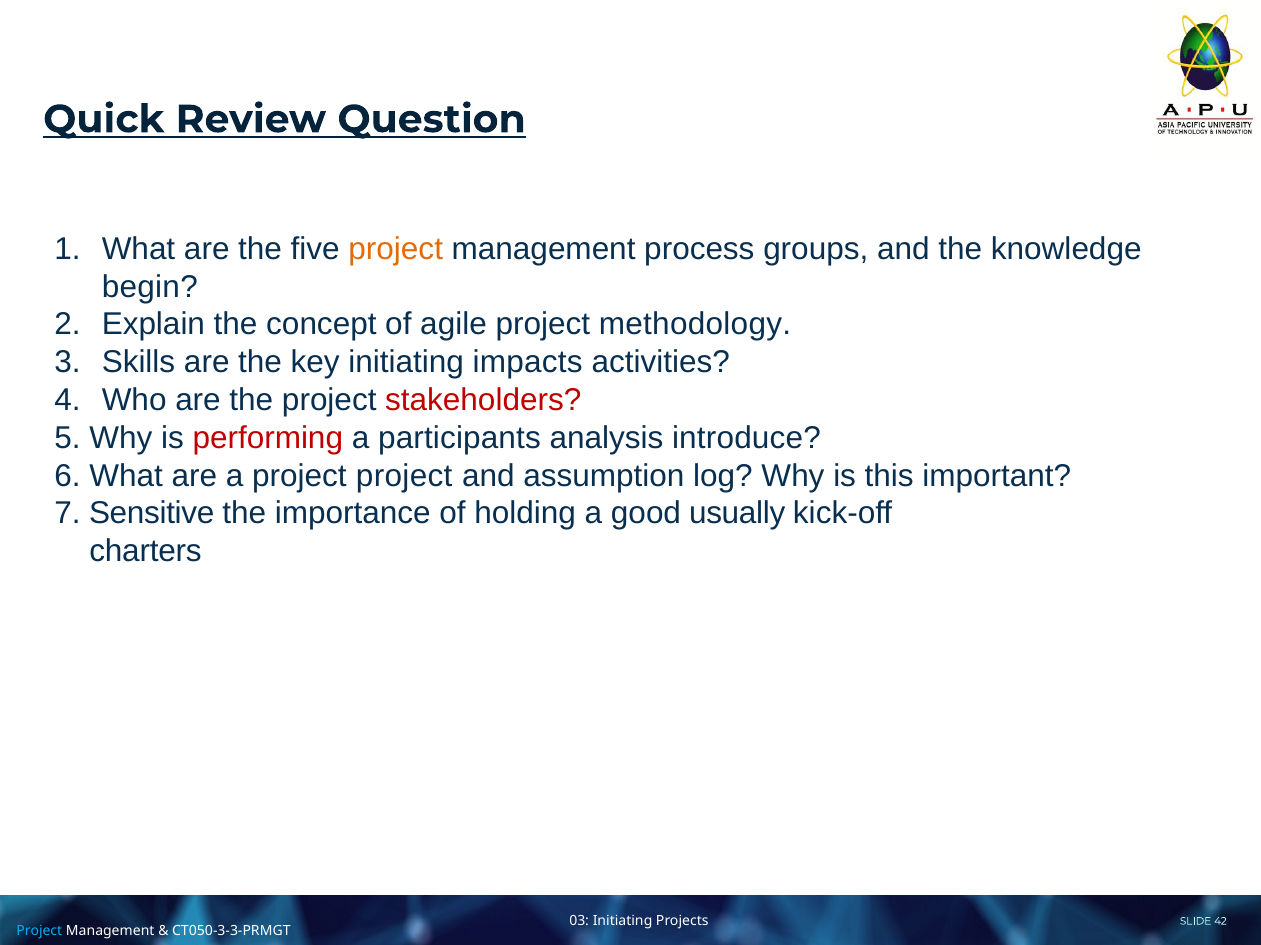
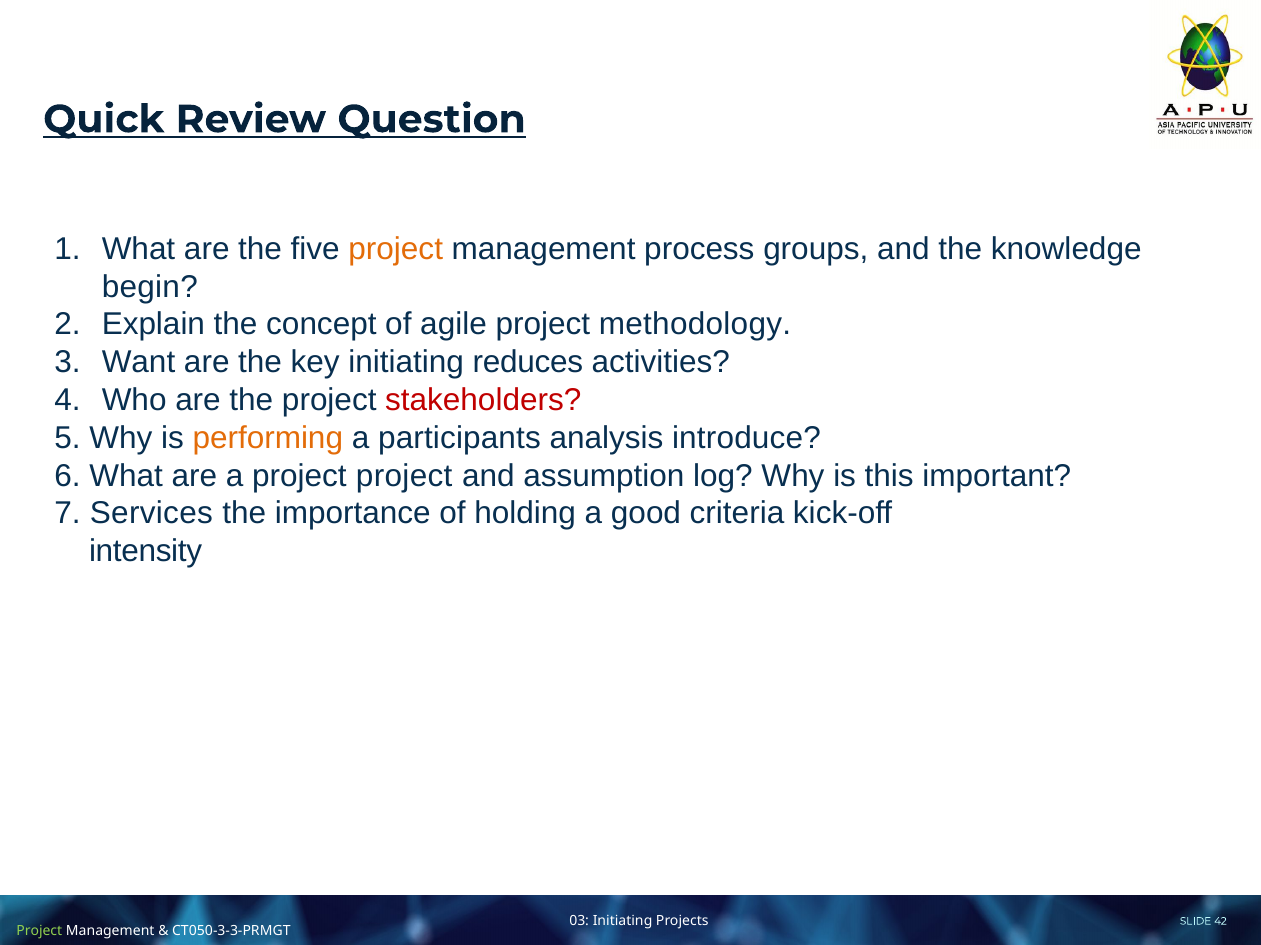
Skills: Skills -> Want (139, 363)
impacts: impacts -> reduces (528, 363)
performing colour: red -> orange (268, 438)
Sensitive: Sensitive -> Services (151, 514)
usually: usually -> criteria (737, 514)
charters: charters -> intensity (146, 552)
Project colour: light blue -> light green (39, 932)
